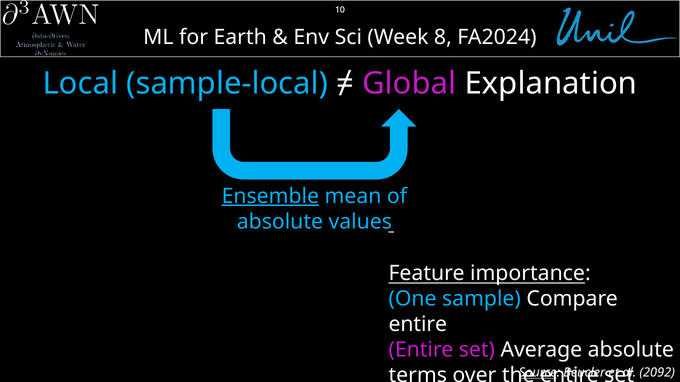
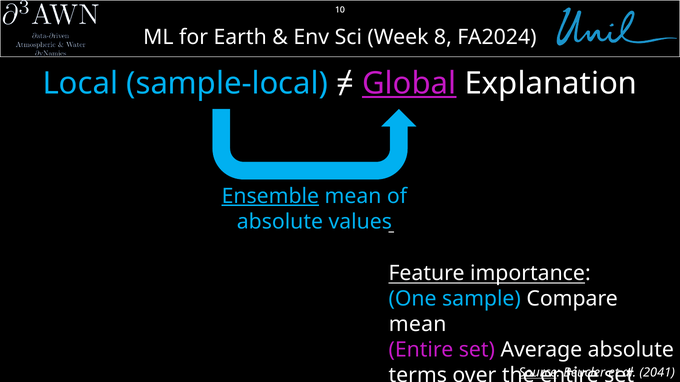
Global underline: none -> present (409, 84)
entire: entire -> mean (418, 325)
2092: 2092 -> 2041 (657, 373)
